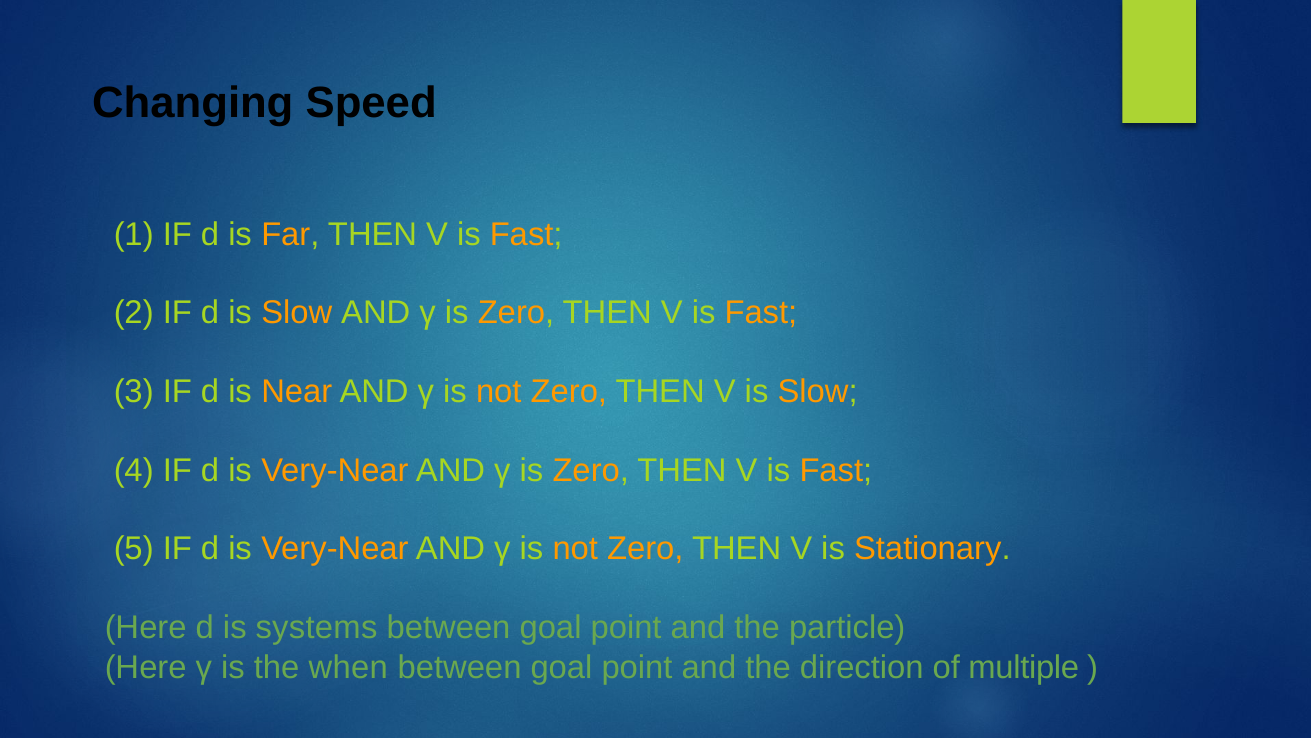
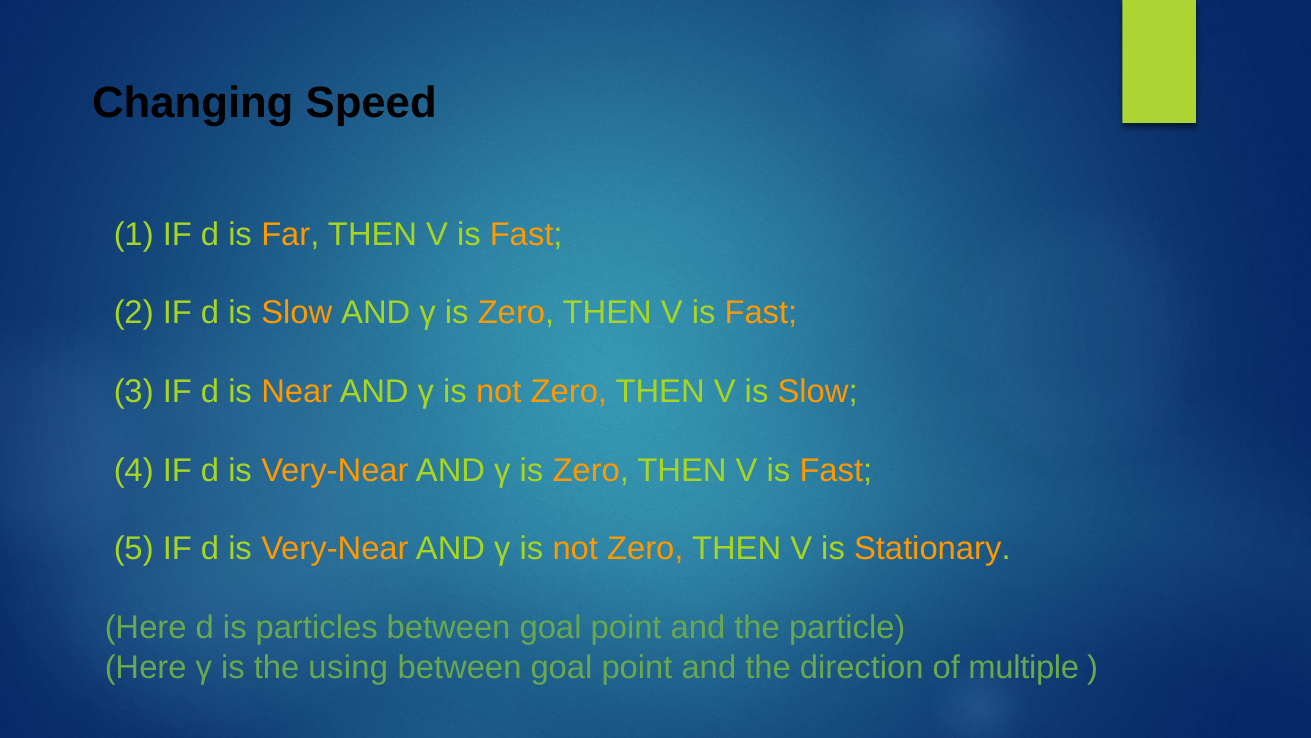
systems: systems -> particles (317, 627)
when: when -> using (348, 667)
